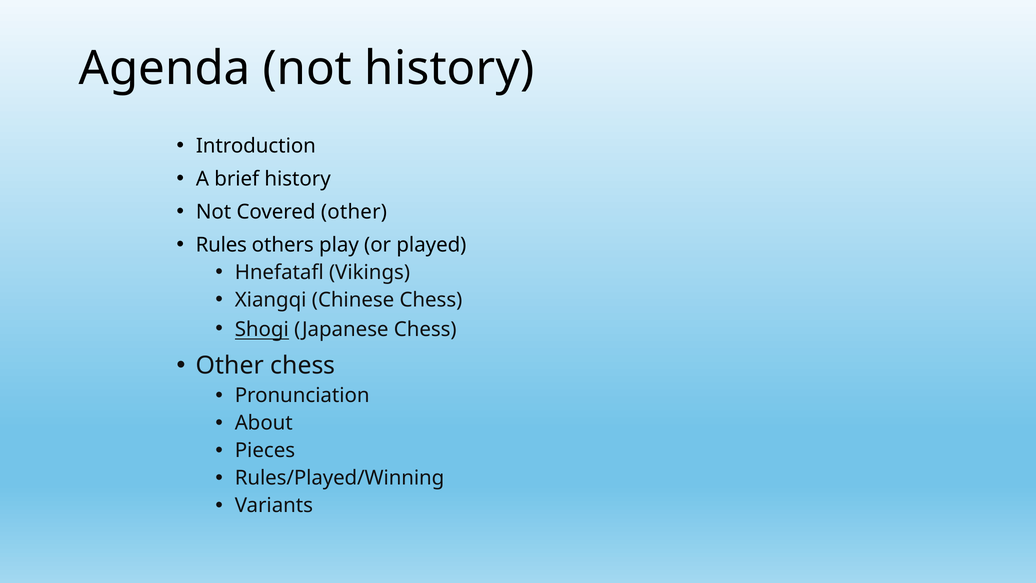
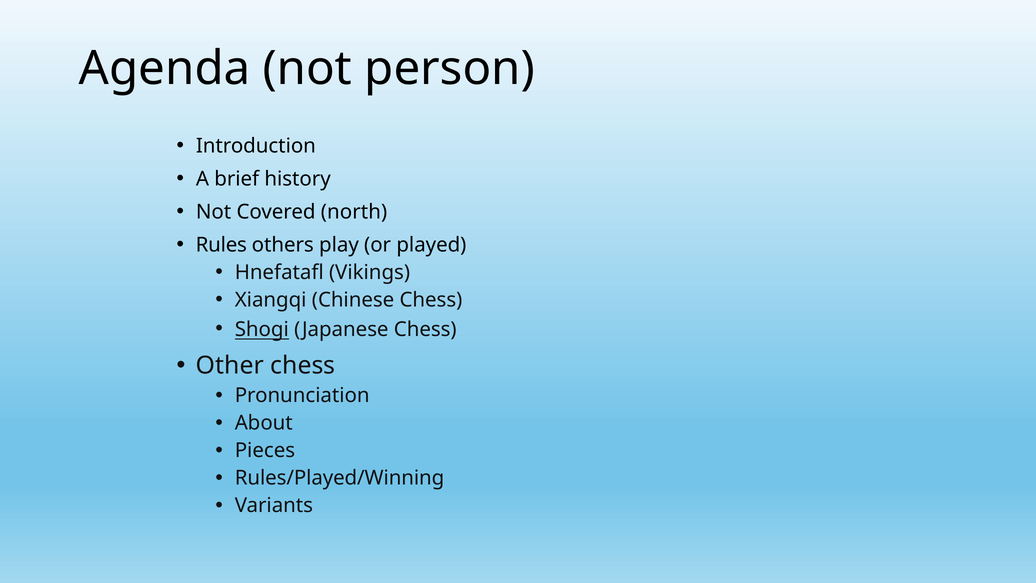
not history: history -> person (450, 69)
Covered other: other -> north (354, 212)
